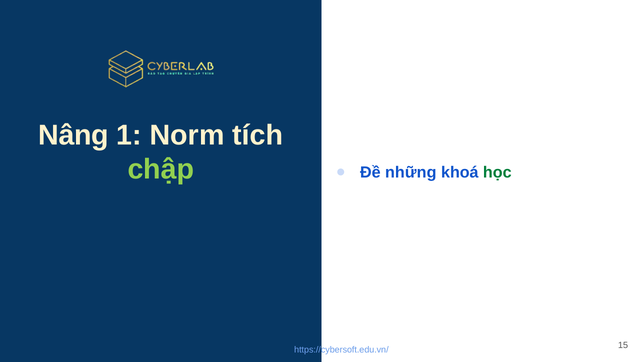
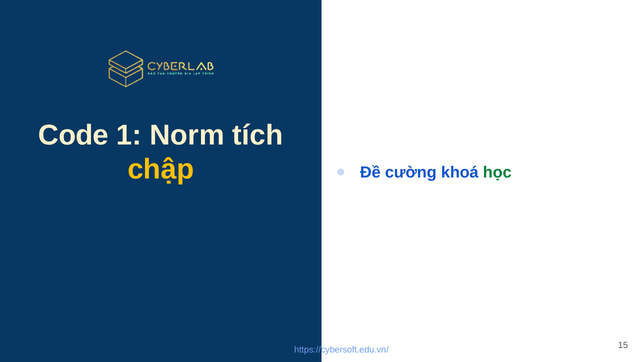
Nâng: Nâng -> Code (74, 135)
chập colour: light green -> yellow (161, 169)
những: những -> cường (411, 172)
